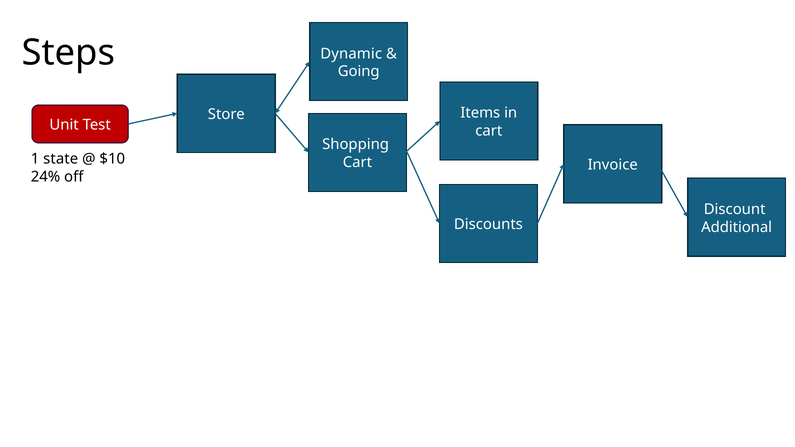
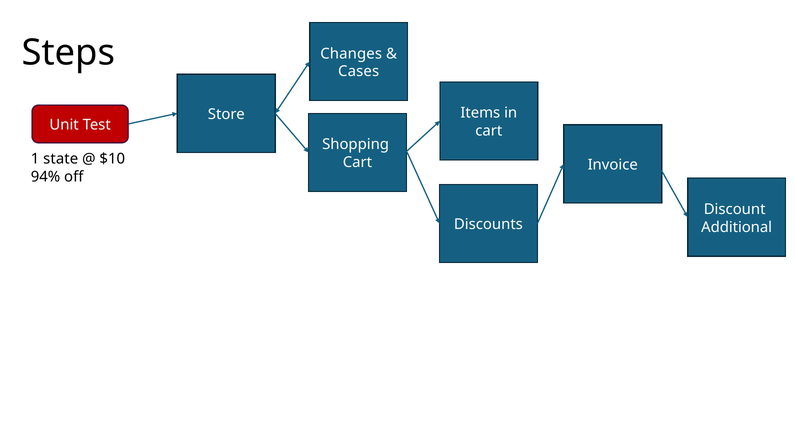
Dynamic: Dynamic -> Changes (351, 54)
Going: Going -> Cases (359, 72)
24%: 24% -> 94% (46, 177)
